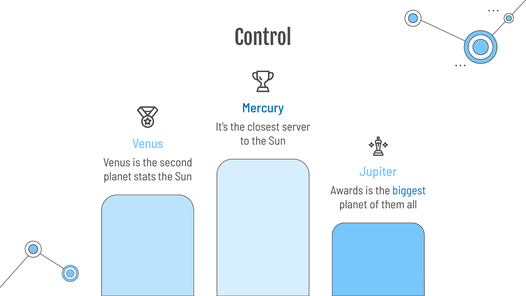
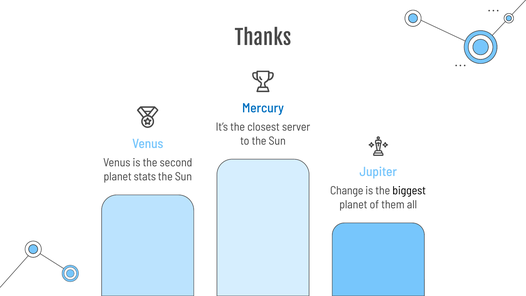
Control: Control -> Thanks (263, 38)
Awards: Awards -> Change (347, 191)
biggest colour: blue -> black (409, 191)
